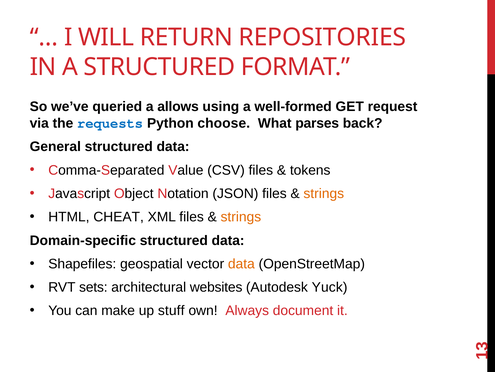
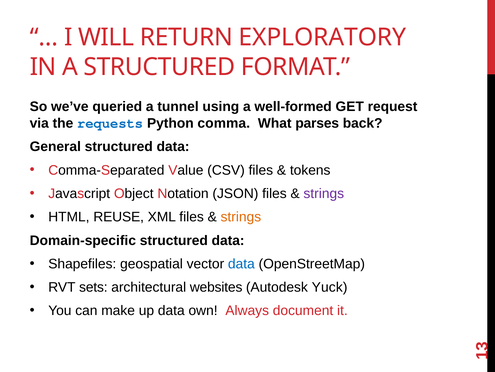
REPOSITORIES: REPOSITORIES -> EXPLORATORY (322, 37)
allows: allows -> tunnel (178, 107)
choose: choose -> comma (224, 123)
strings colour: orange -> purple (324, 193)
CHEAT: CHEAT -> REUSE (119, 217)
data colour: orange -> blue (241, 263)
up stuff: stuff -> data (171, 310)
